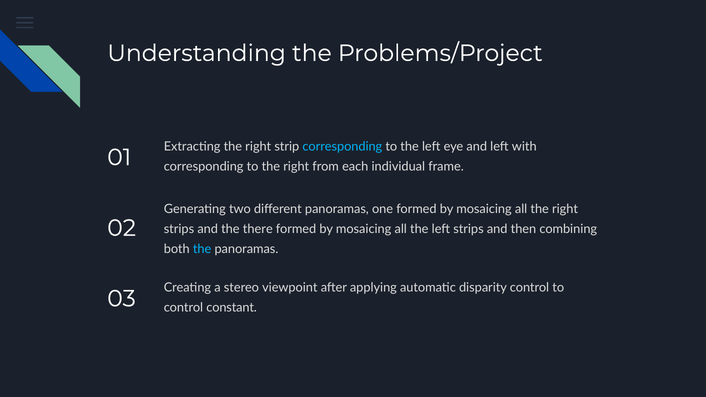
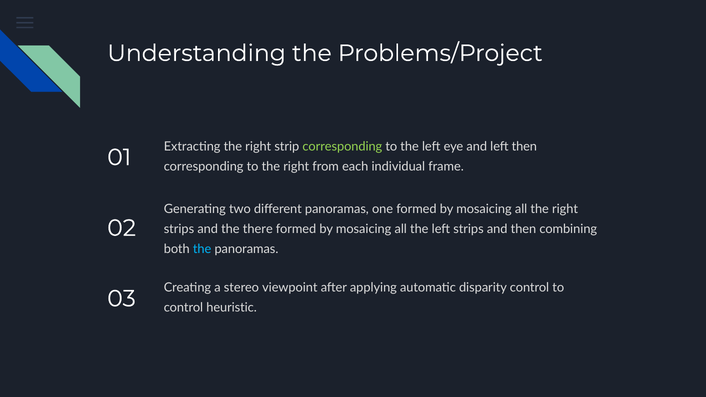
corresponding colour: light blue -> light green (342, 147)
left with: with -> then (524, 147)
constant: constant -> heuristic (232, 308)
